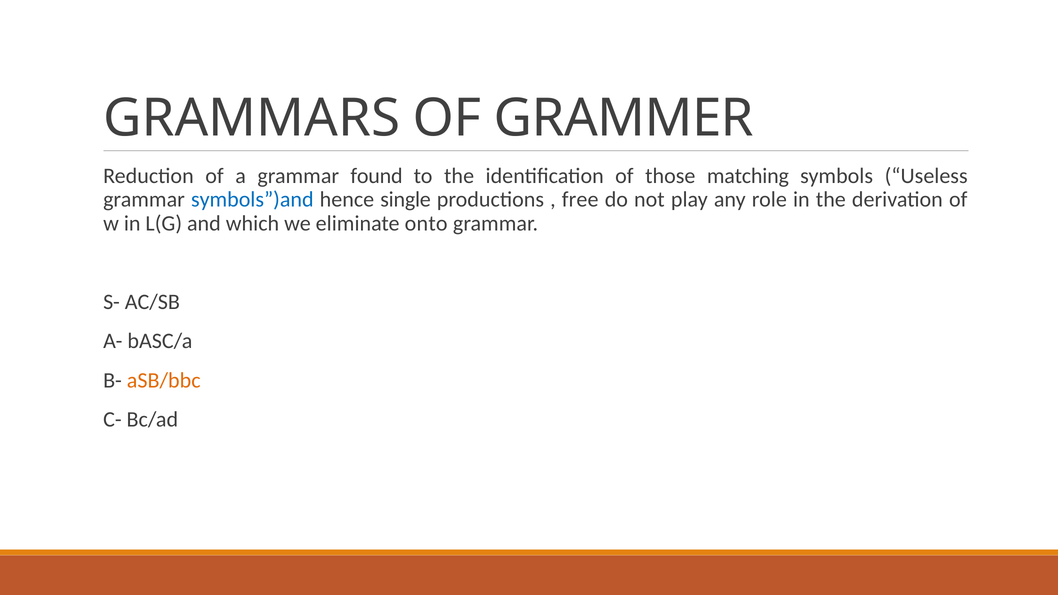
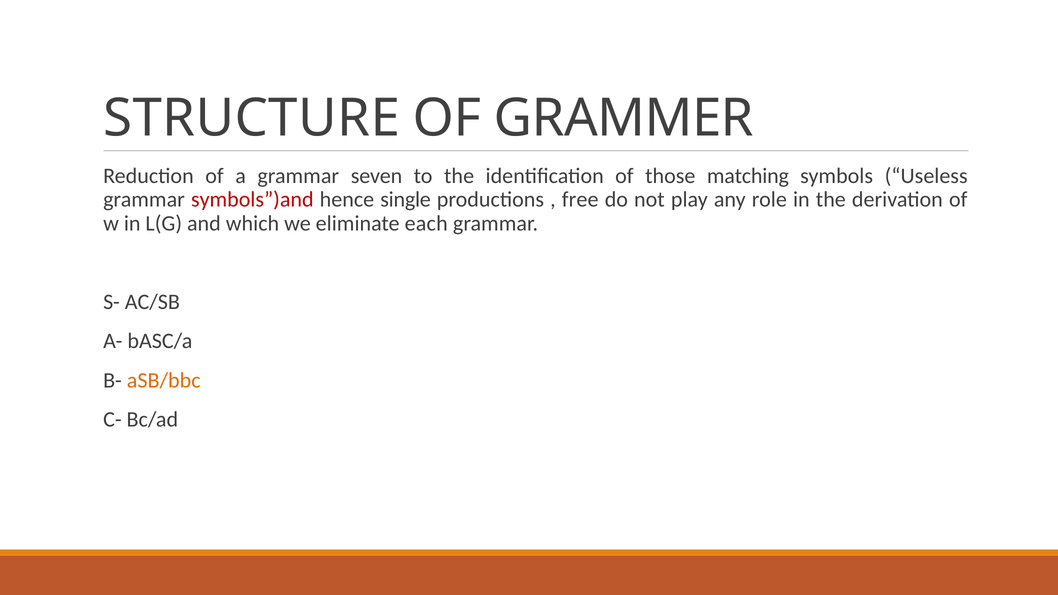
GRAMMARS: GRAMMARS -> STRUCTURE (252, 119)
found: found -> seven (377, 176)
symbols”)and colour: blue -> red (252, 200)
onto: onto -> each (426, 224)
